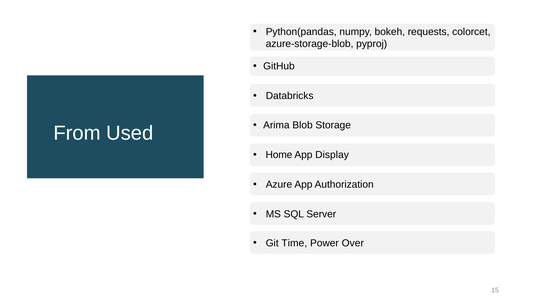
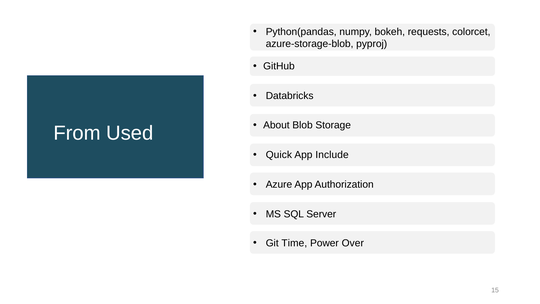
Arima: Arima -> About (276, 125)
Home: Home -> Quick (279, 155)
Display: Display -> Include (332, 155)
